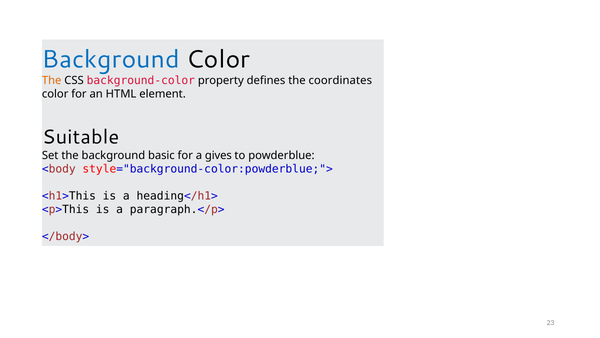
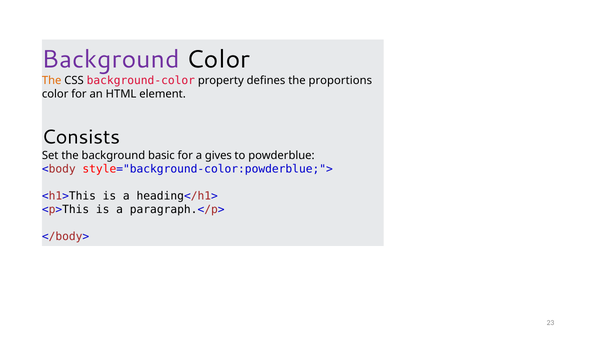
Background colour: blue -> purple (111, 60)
coordinates: coordinates -> proportions (340, 80)
Suitable: Suitable -> Consists (81, 137)
